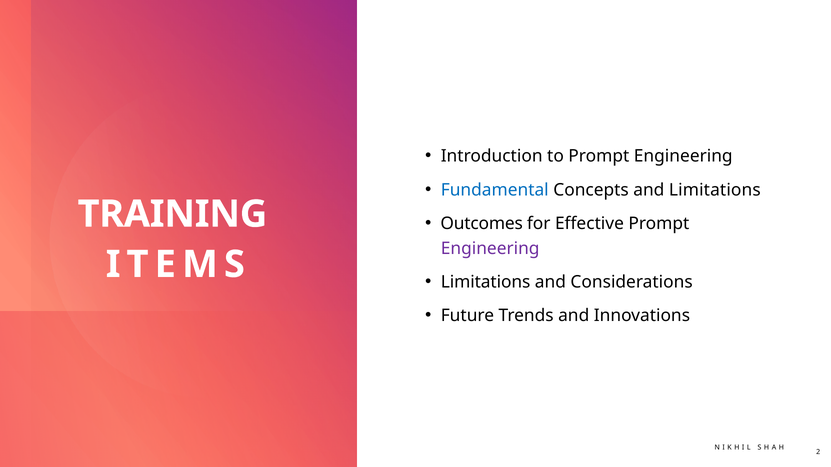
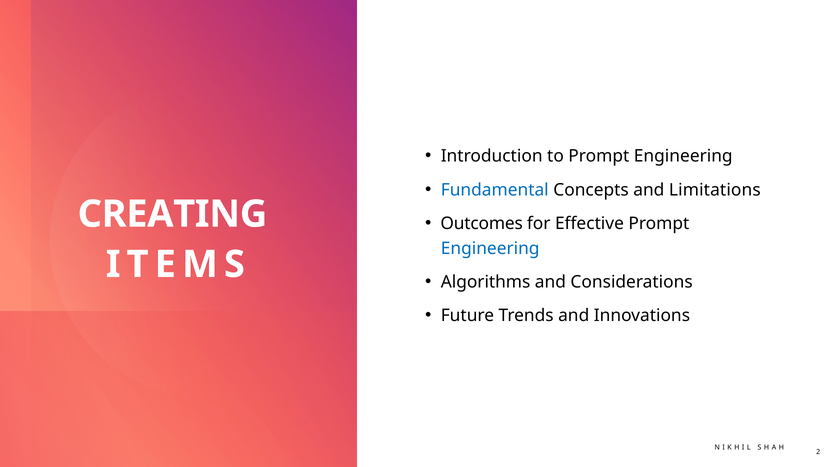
TRAINING: TRAINING -> CREATING (172, 214)
Engineering colour: purple -> blue (490, 249)
Limitations: Limitations -> Algorithms (486, 282)
